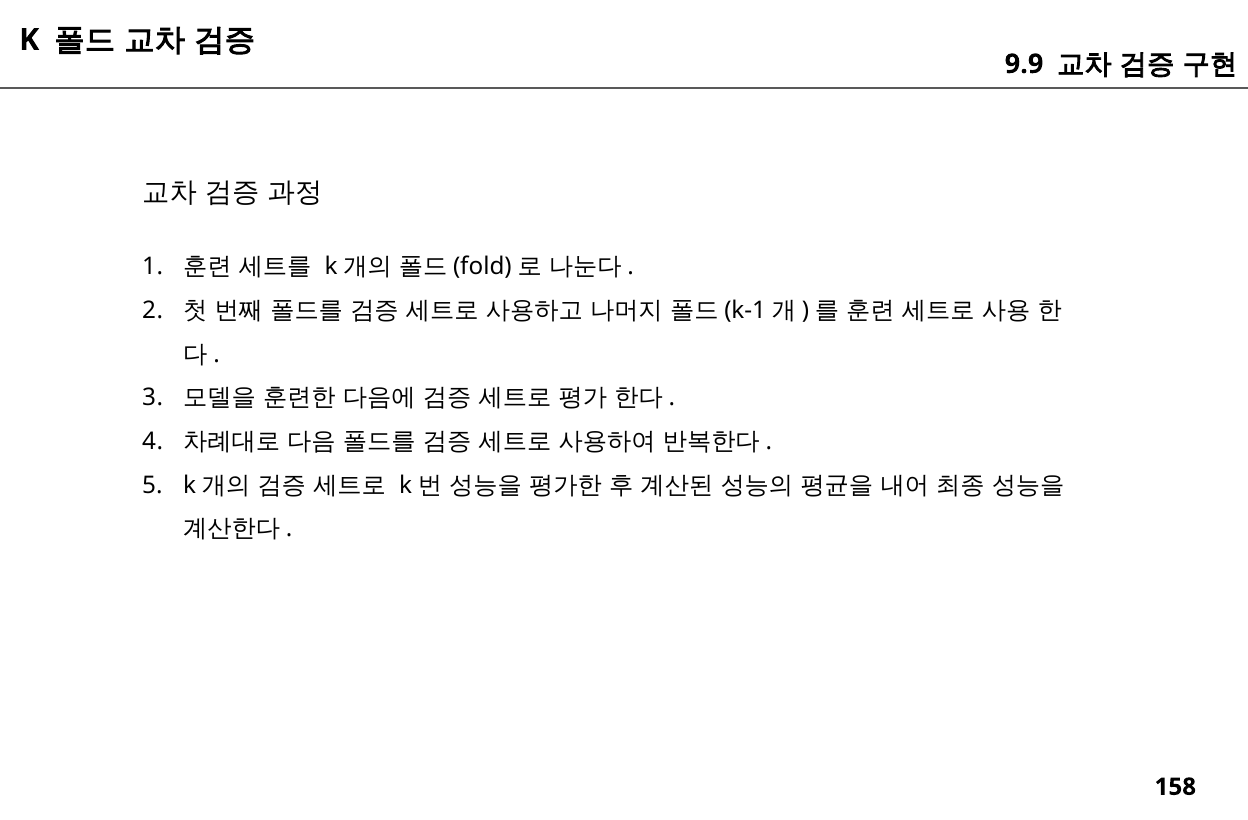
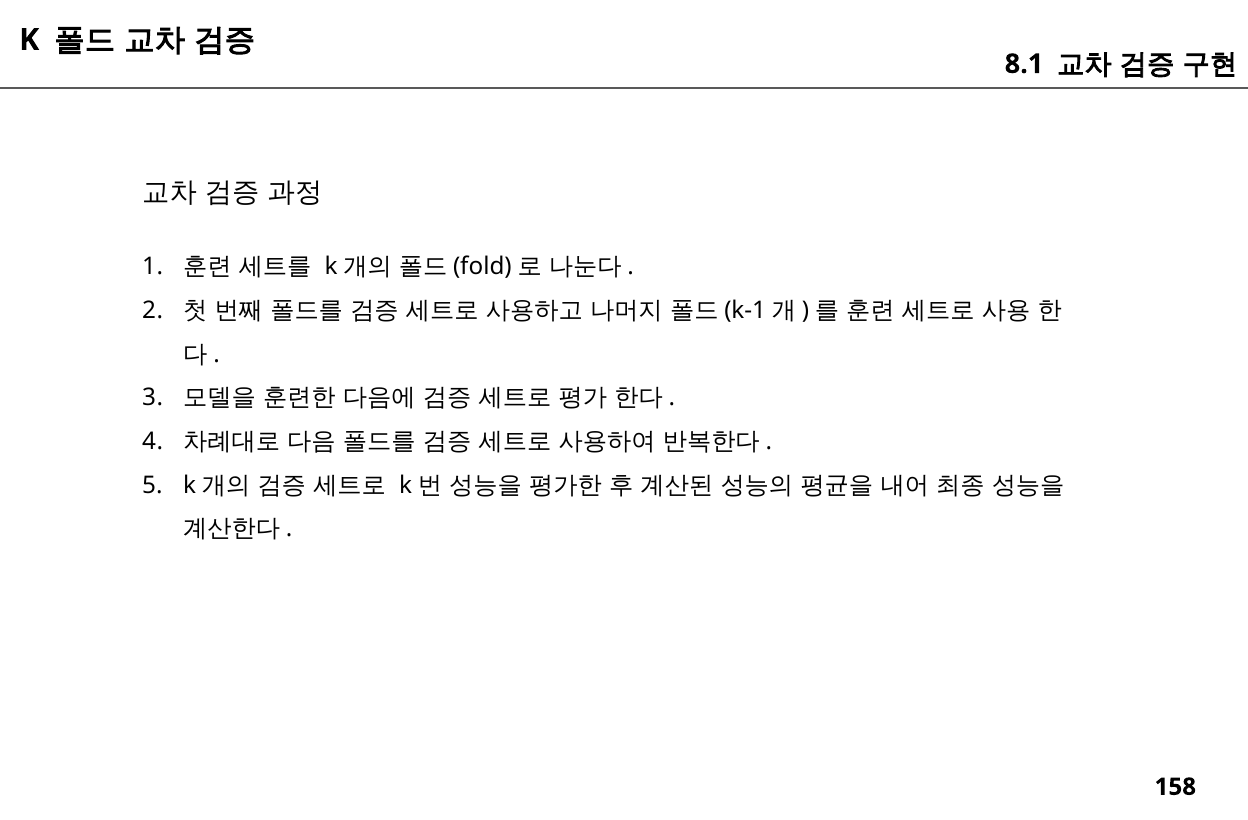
9.9: 9.9 -> 8.1 (1024, 64)
